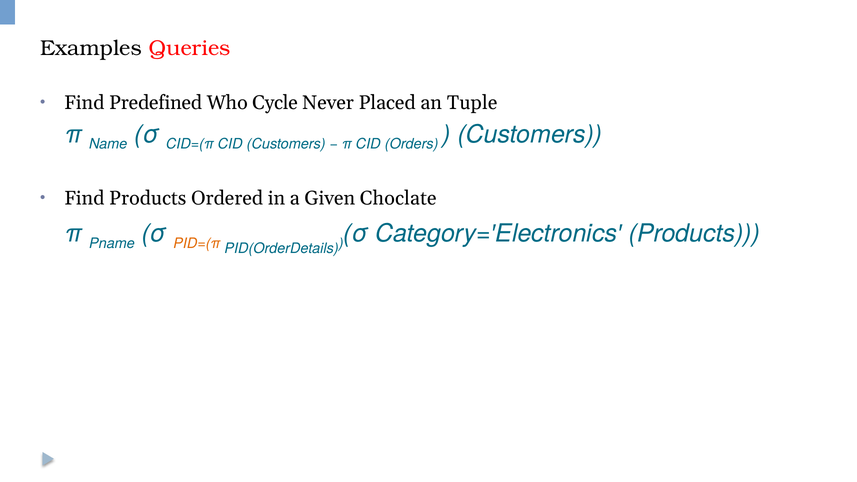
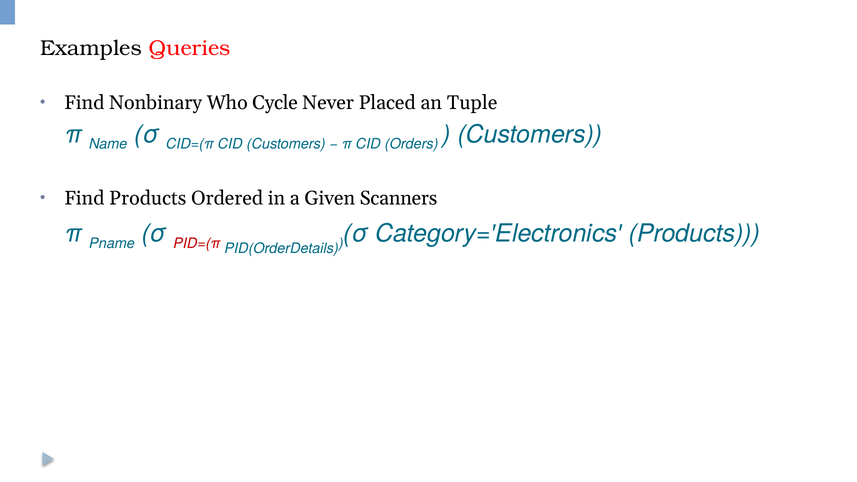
Predefined: Predefined -> Nonbinary (156, 103)
Choclate: Choclate -> Scanners (398, 198)
PID=(π colour: orange -> red (197, 243)
